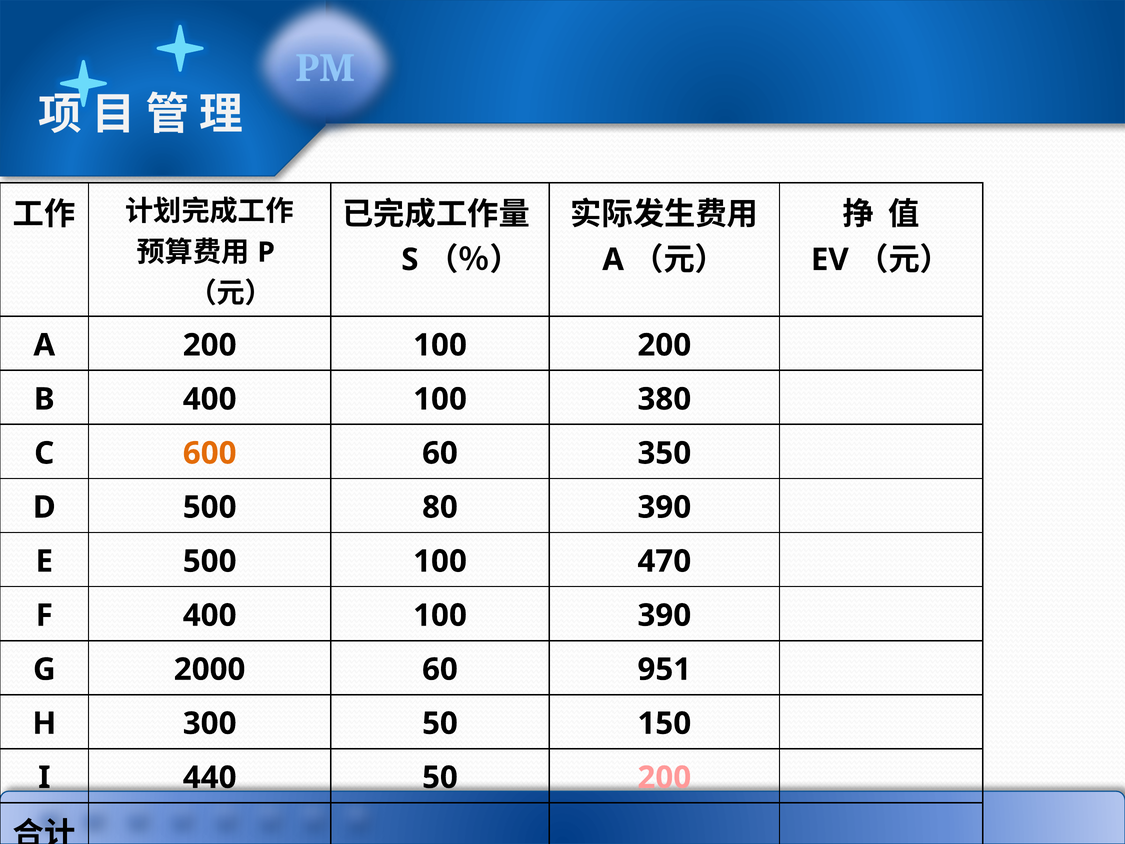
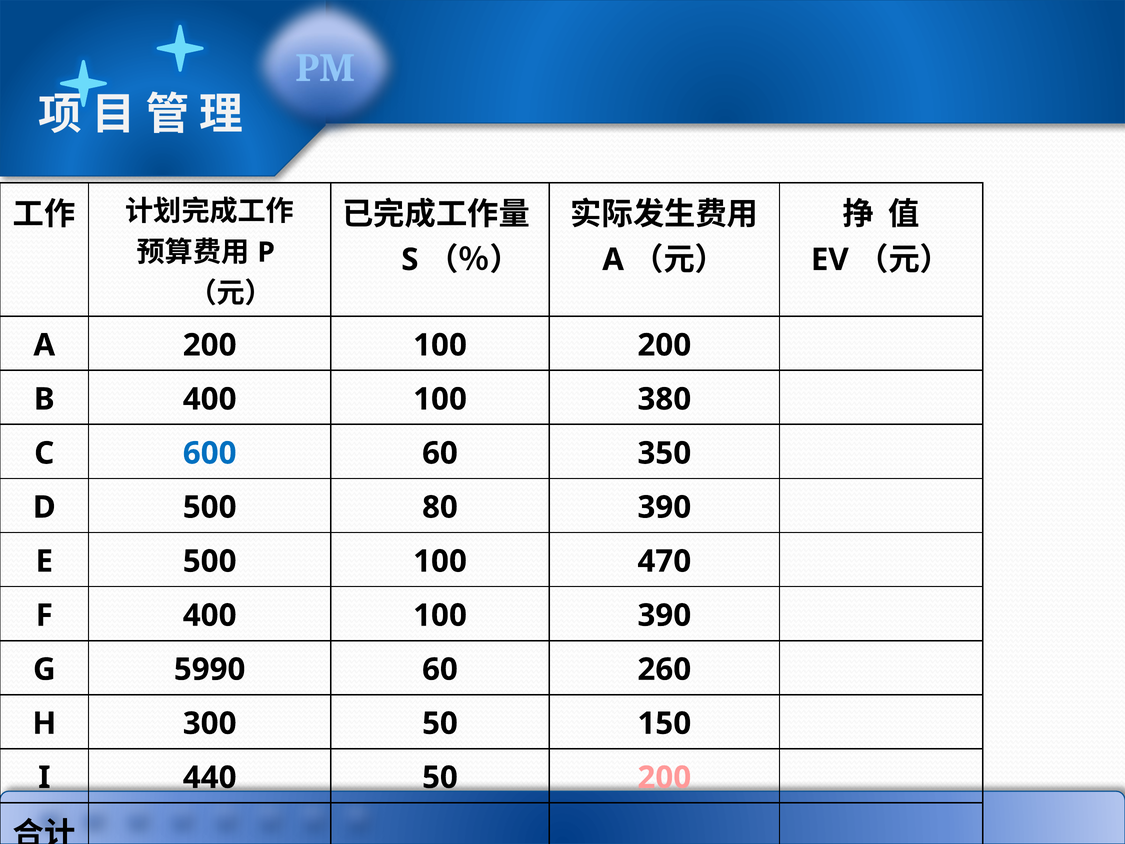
600 colour: orange -> blue (210, 453)
2000: 2000 -> 5990 (210, 669)
951: 951 -> 260 (664, 669)
